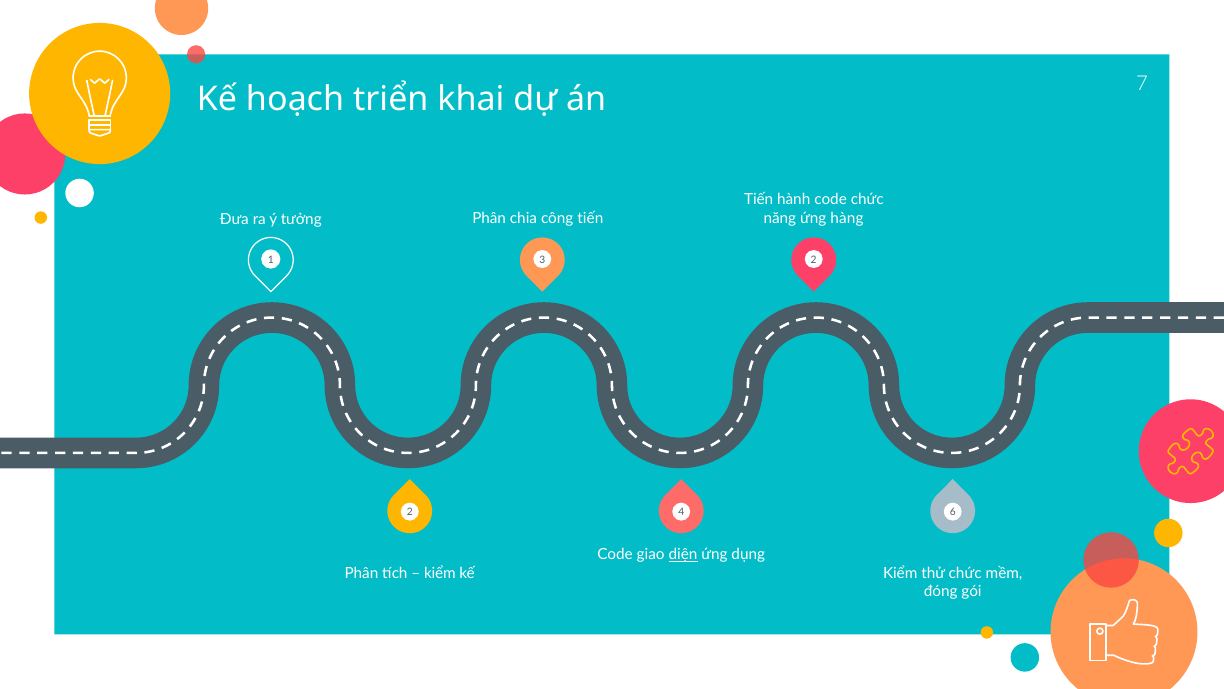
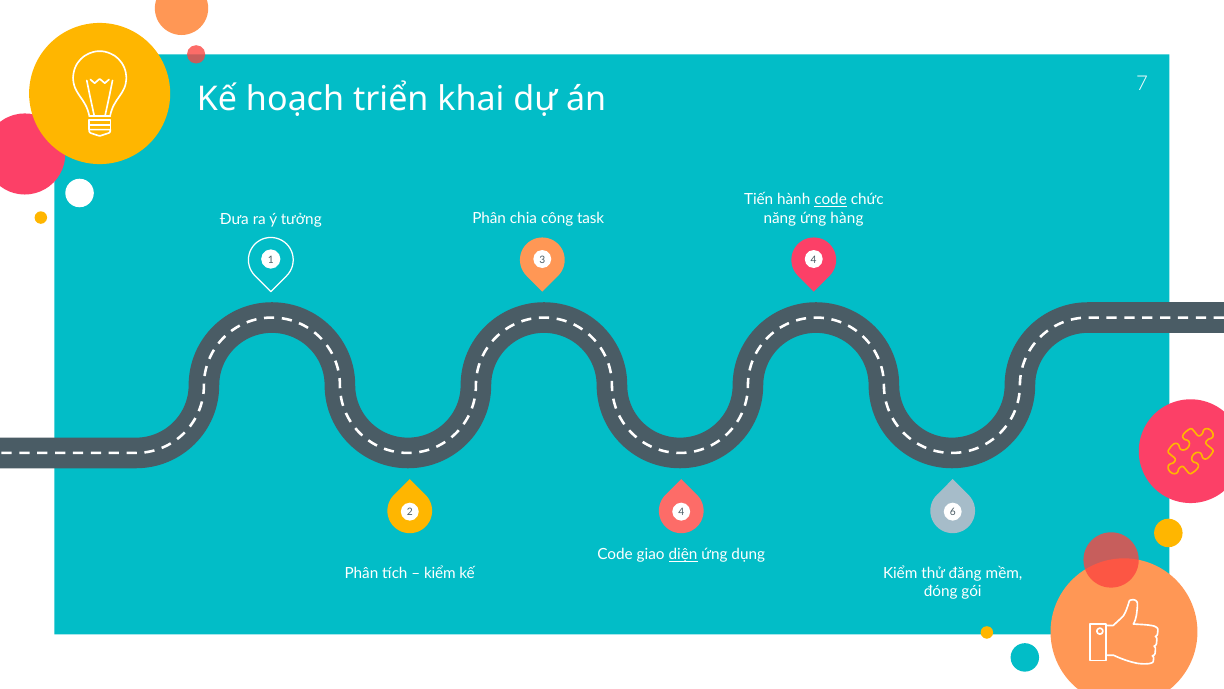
code underline: none -> present (831, 200)
công tiến: tiến -> task (591, 218)
3 2: 2 -> 4 (814, 260)
thử chức: chức -> đăng (965, 573)
